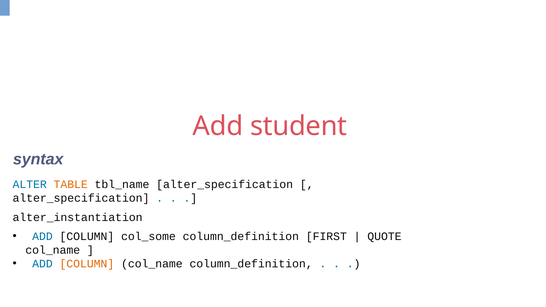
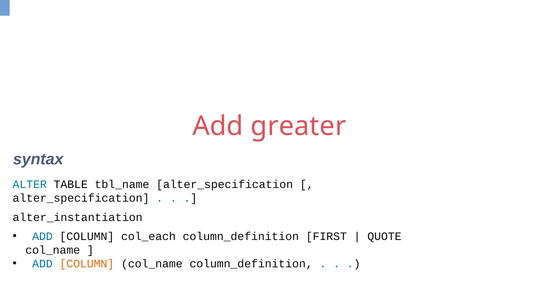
student: student -> greater (298, 126)
TABLE colour: orange -> black (71, 185)
col_some: col_some -> col_each (148, 236)
